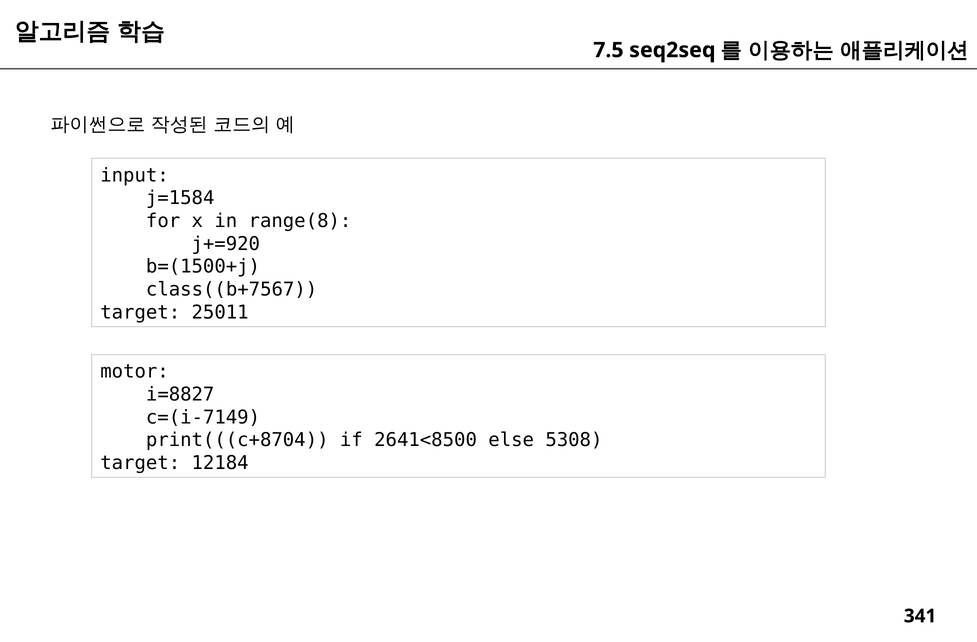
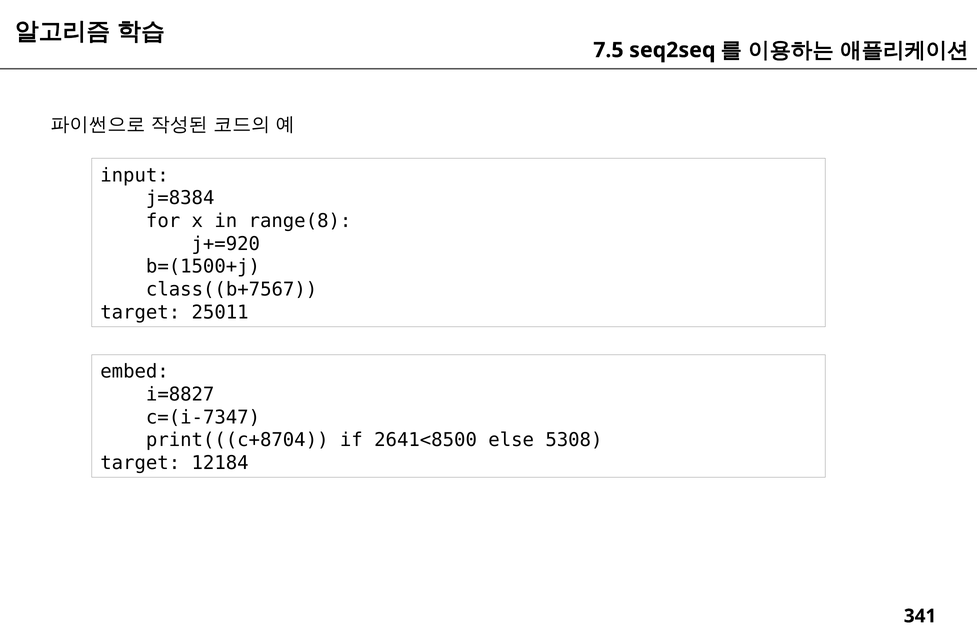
j=1584: j=1584 -> j=8384 (180, 198)
motor: motor -> embed (135, 372)
c=(i-7149: c=(i-7149 -> c=(i-7347 (203, 417)
